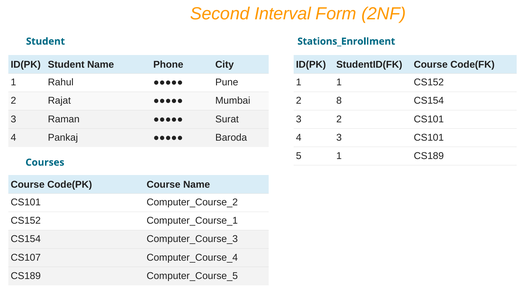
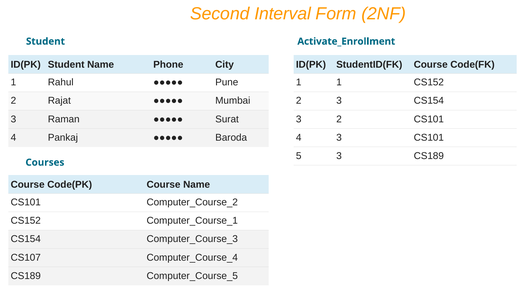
Stations_Enrollment: Stations_Enrollment -> Activate_Enrollment (346, 41)
2 8: 8 -> 3 (339, 101)
5 1: 1 -> 3 (339, 156)
